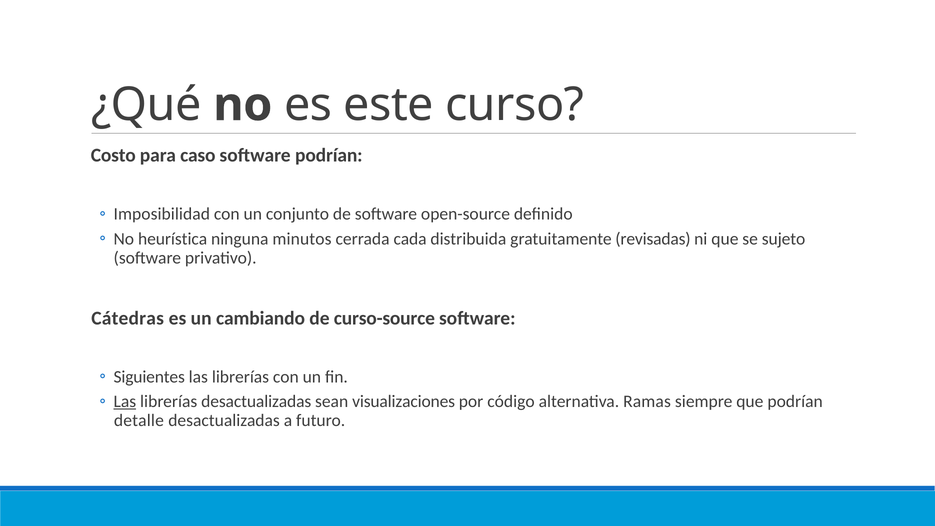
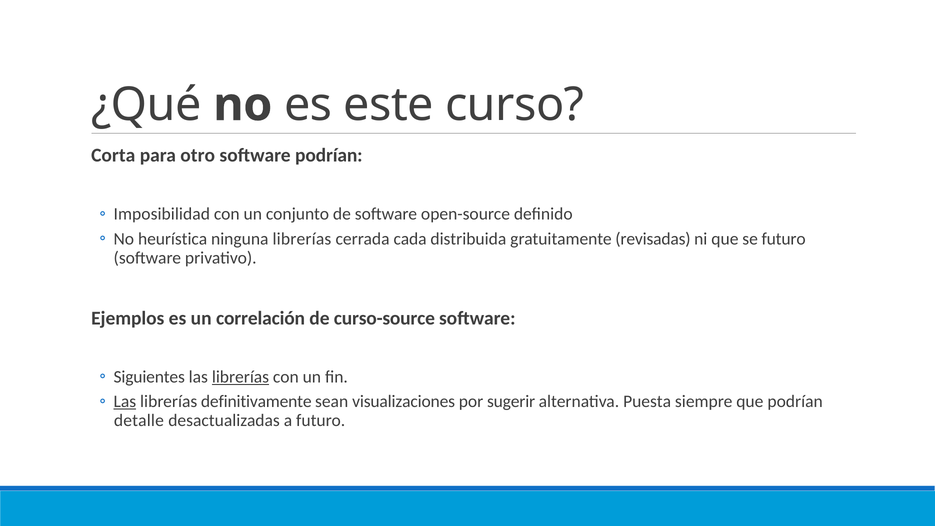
Costo: Costo -> Corta (113, 155)
caso: caso -> otro (198, 155)
ninguna minutos: minutos -> librerías (302, 239)
se sujeto: sujeto -> futuro (784, 239)
Cátedras: Cátedras -> Ejemplos (128, 318)
cambiando: cambiando -> correlación (261, 318)
librerías underline: none -> present (240, 377)
librerías desactualizadas: desactualizadas -> definitivamente (256, 401)
código: código -> sugerir (511, 401)
Ramas: Ramas -> Puesta (647, 401)
